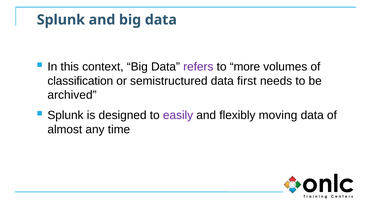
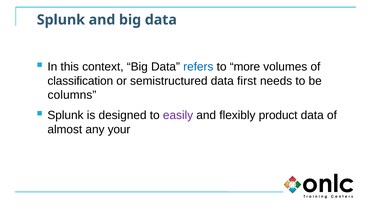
refers colour: purple -> blue (198, 67)
archived: archived -> columns (72, 95)
moving: moving -> product (278, 115)
time: time -> your (119, 129)
